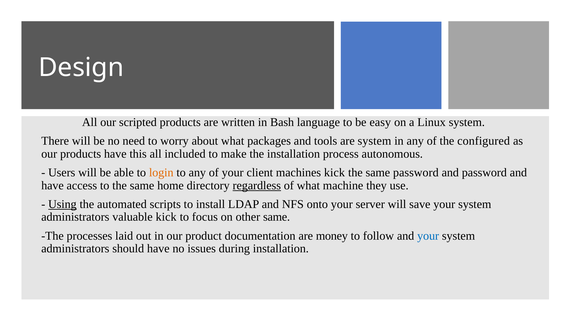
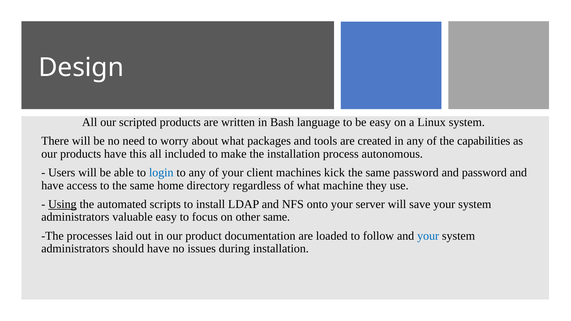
are system: system -> created (375, 141)
configured: configured -> capabilities (484, 141)
login colour: orange -> blue (161, 173)
regardless underline: present -> none (257, 186)
valuable kick: kick -> easy (166, 217)
money: money -> loaded (332, 236)
